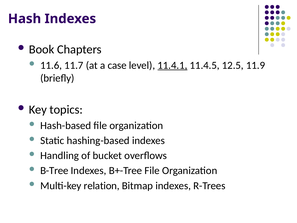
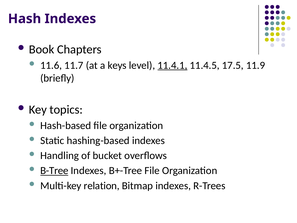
case: case -> keys (117, 65)
12.5: 12.5 -> 17.5 (233, 65)
B-Tree underline: none -> present (54, 170)
